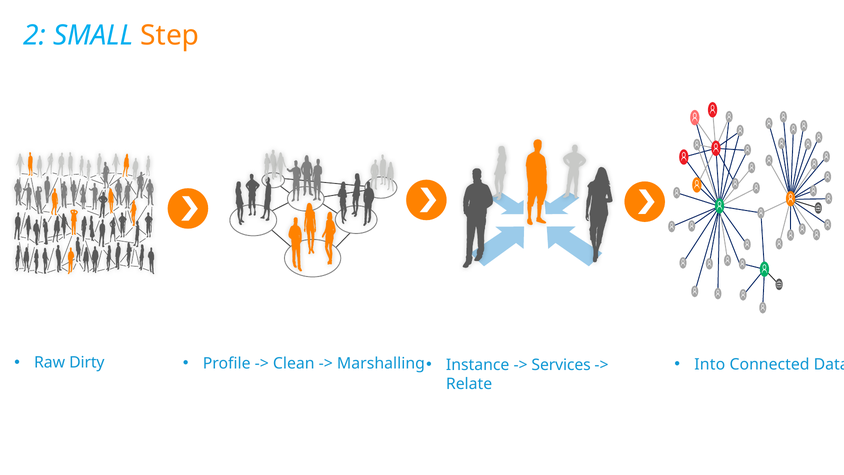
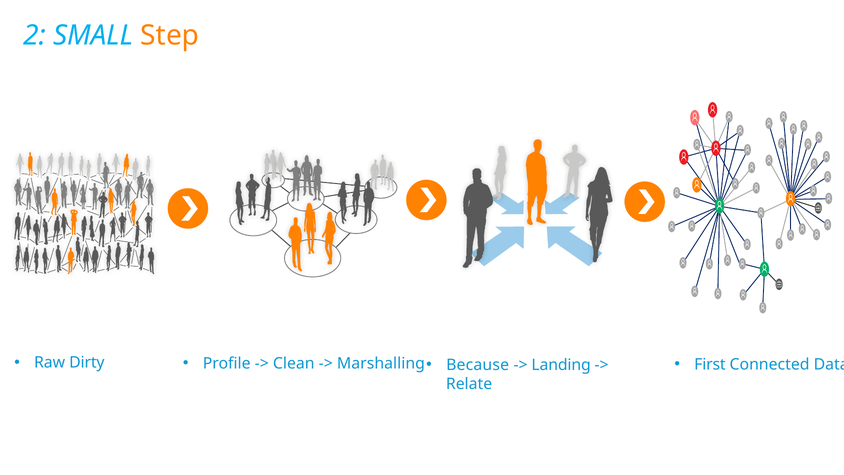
Instance: Instance -> Because (478, 365)
Services: Services -> Landing (561, 365)
Into: Into -> First (710, 364)
